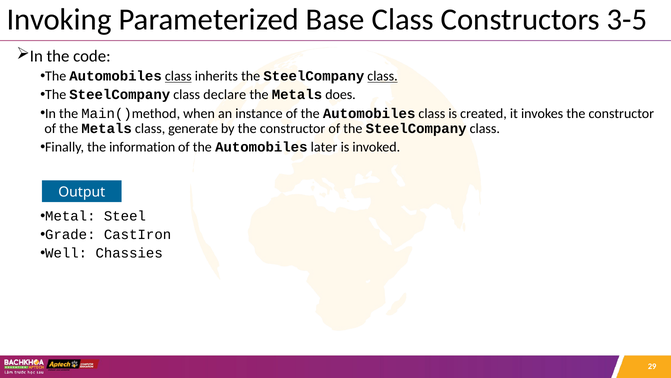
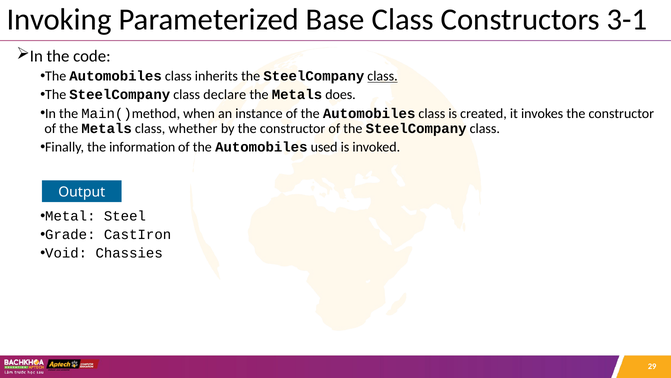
3-5: 3-5 -> 3-1 (627, 20)
class underline: present -> none (178, 76)
generate: generate -> whether (193, 128)
later: later -> used (324, 147)
Well: Well -> Void (66, 253)
